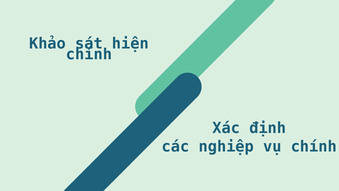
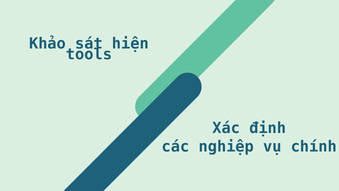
chính: chính -> tools (89, 54)
